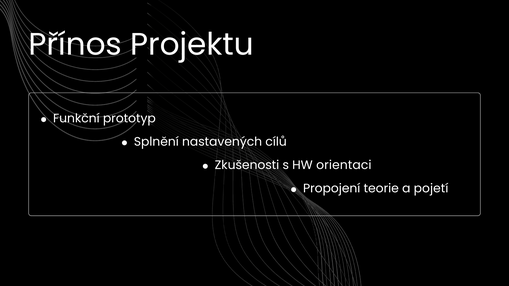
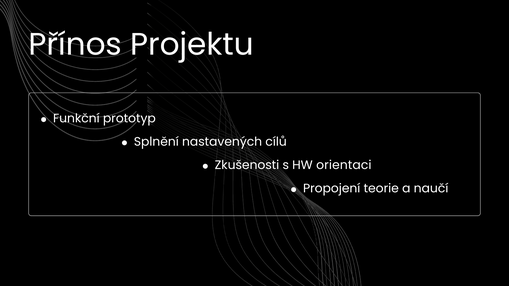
pojetí: pojetí -> naučí (431, 189)
